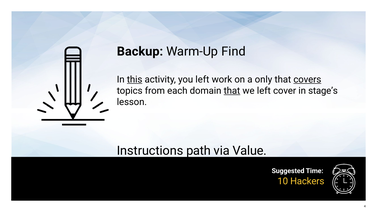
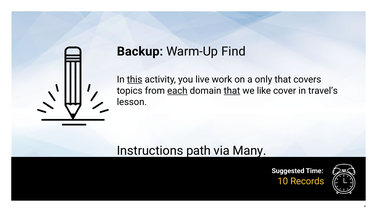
you left: left -> live (202, 79)
covers underline: present -> none (307, 79)
each underline: none -> present (177, 91)
we left: left -> like (264, 91)
stage’s: stage’s -> travel’s (323, 91)
Value: Value -> Many (250, 151)
Hackers: Hackers -> Records (307, 181)
